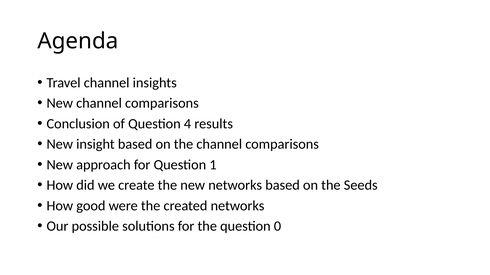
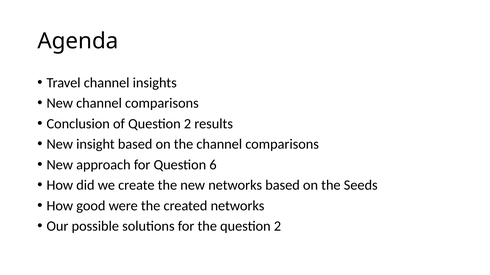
of Question 4: 4 -> 2 (188, 124)
1: 1 -> 6 (213, 165)
the question 0: 0 -> 2 (277, 227)
